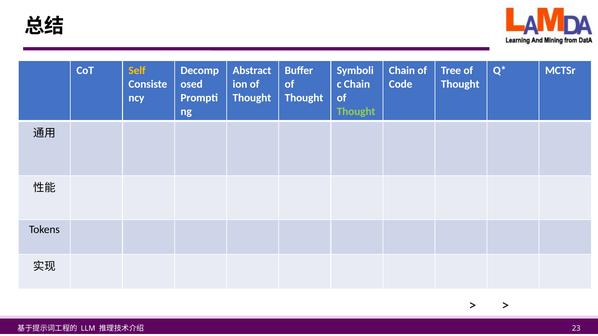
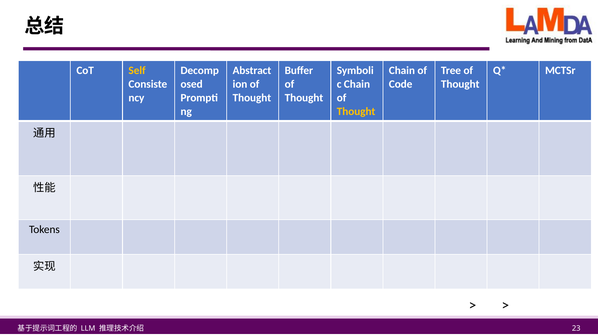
Thought colour: light green -> yellow (356, 111)
